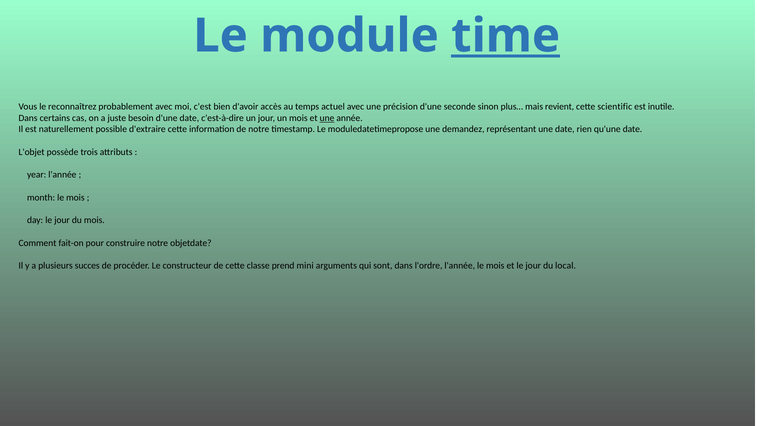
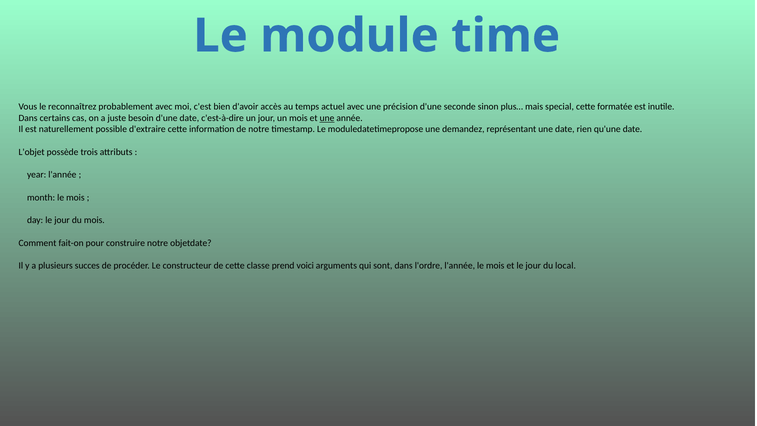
time underline: present -> none (506, 36)
revient: revient -> special (560, 107)
scientific: scientific -> formatée (615, 107)
mini: mini -> voici (305, 266)
